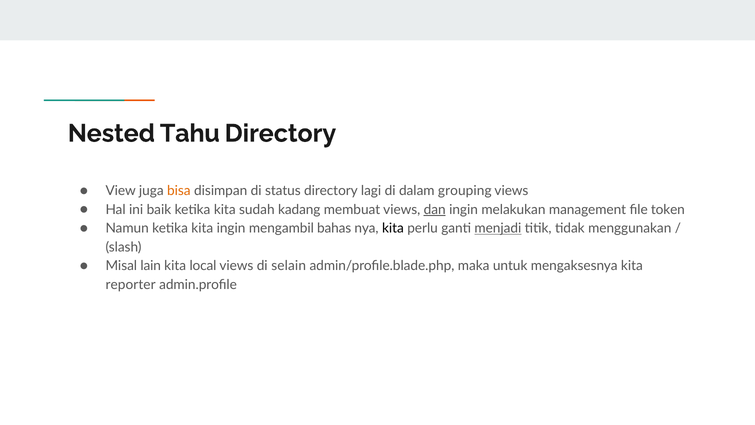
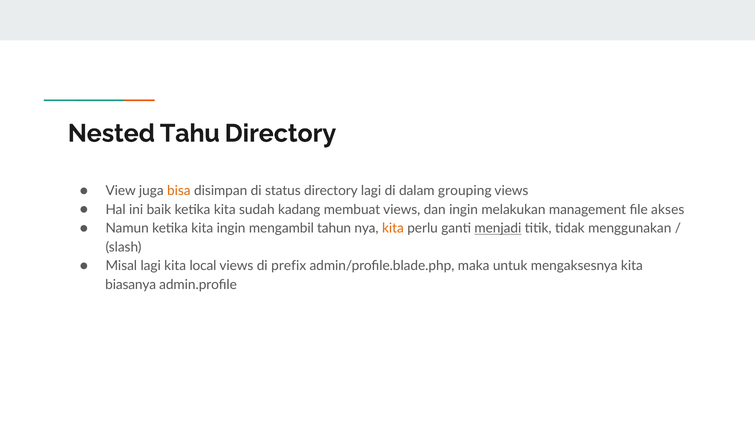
dan underline: present -> none (435, 209)
token: token -> akses (668, 209)
bahas: bahas -> tahun (334, 228)
kita colour: black -> orange (393, 228)
Misal lain: lain -> lagi (151, 266)
selain: selain -> prefix (289, 266)
reporter: reporter -> biasanya (131, 284)
